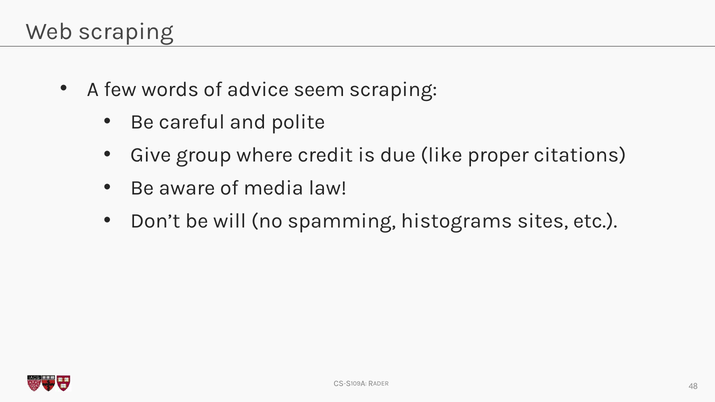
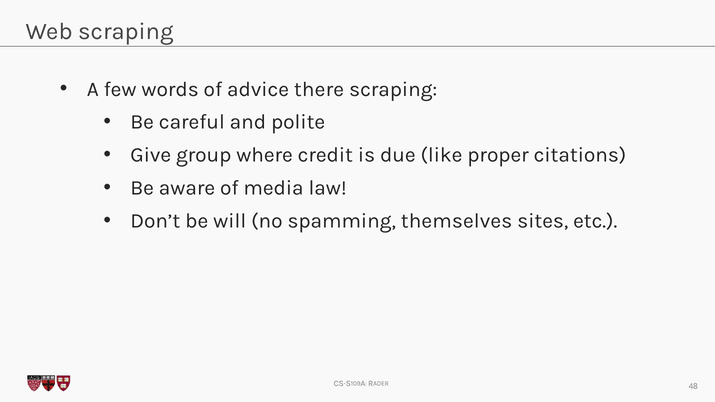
seem: seem -> there (319, 89)
histograms: histograms -> themselves (457, 221)
